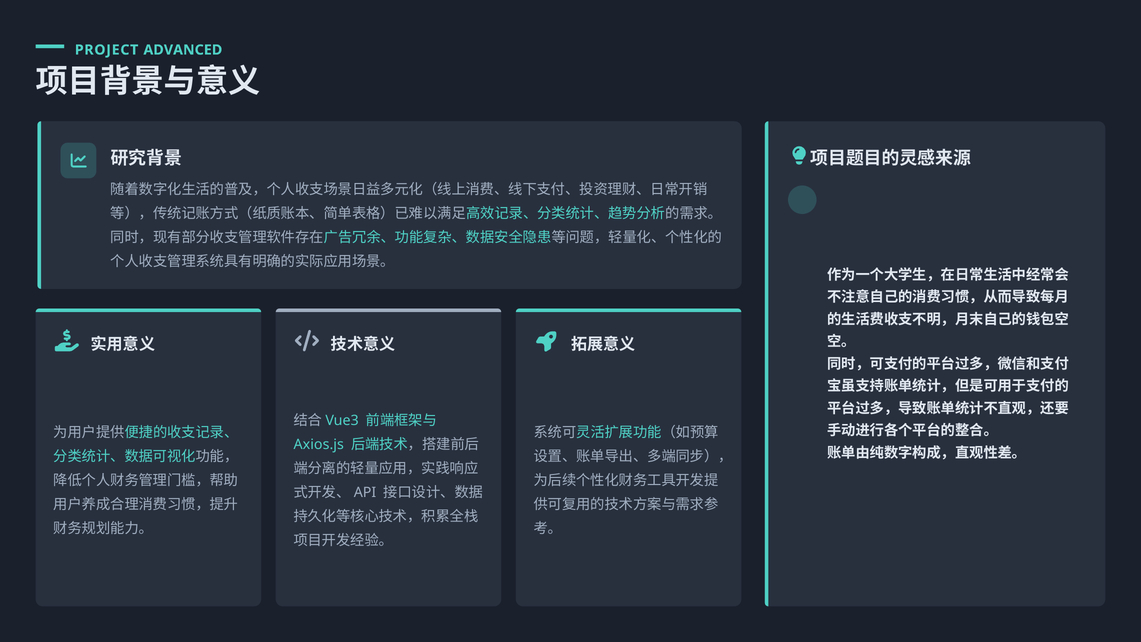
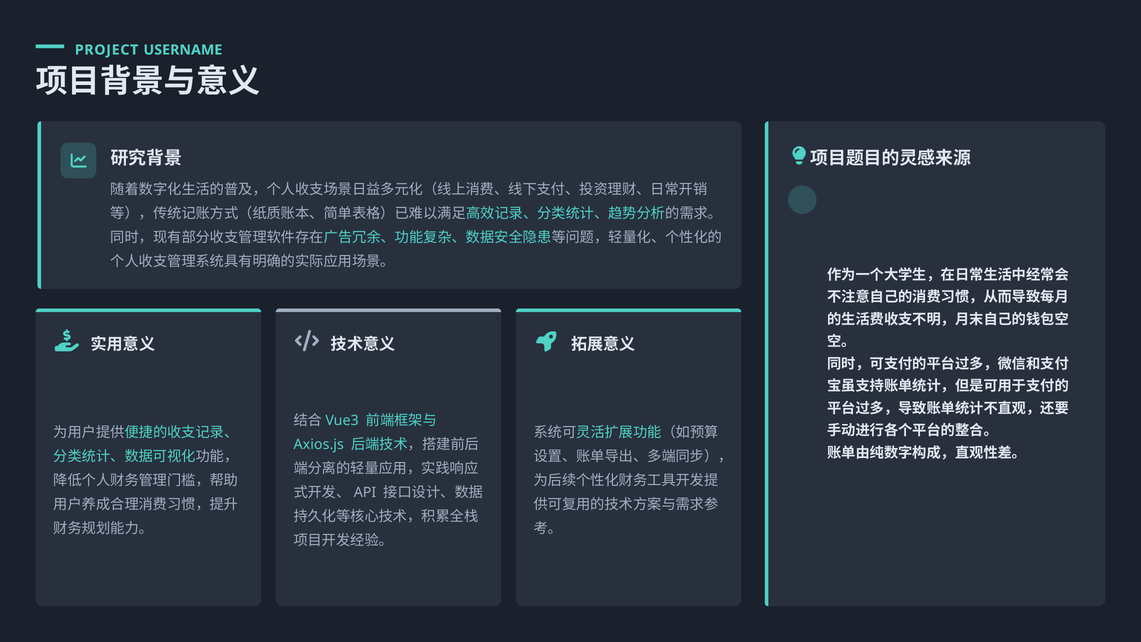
ADVANCED: ADVANCED -> USERNAME (183, 50)
